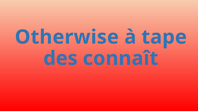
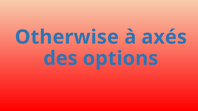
tape: tape -> axés (164, 37)
connaît: connaît -> options (120, 59)
